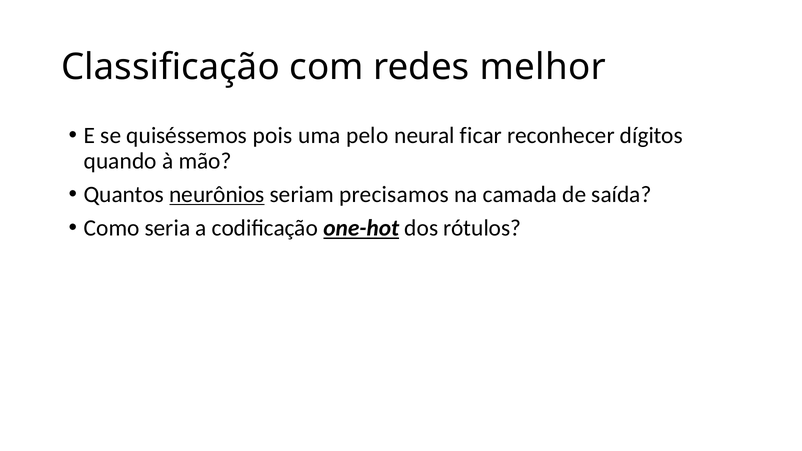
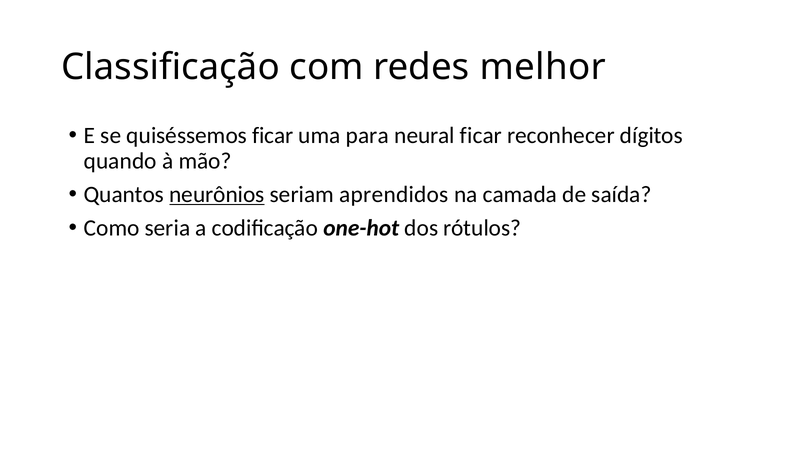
quiséssemos pois: pois -> ficar (273, 136)
pelo: pelo -> para (367, 136)
precisamos: precisamos -> aprendidos (394, 194)
one-hot underline: present -> none (361, 228)
